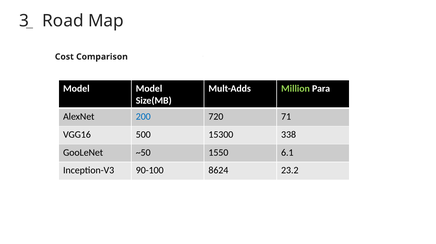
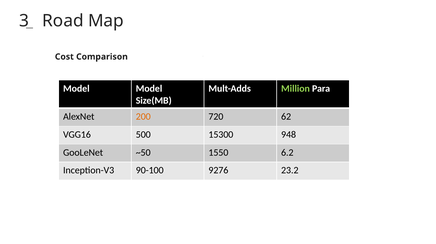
200 colour: blue -> orange (143, 117)
71: 71 -> 62 (286, 117)
338: 338 -> 948 (289, 135)
6.1: 6.1 -> 6.2 (287, 153)
8624: 8624 -> 9276 (218, 171)
